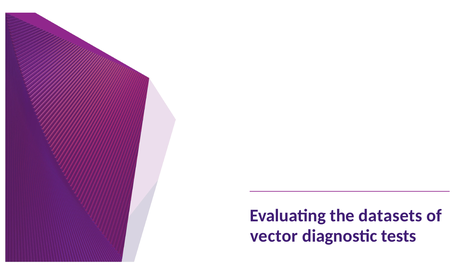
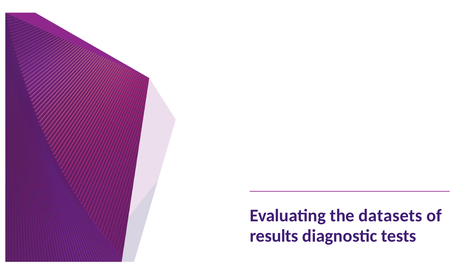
vector: vector -> results (274, 236)
